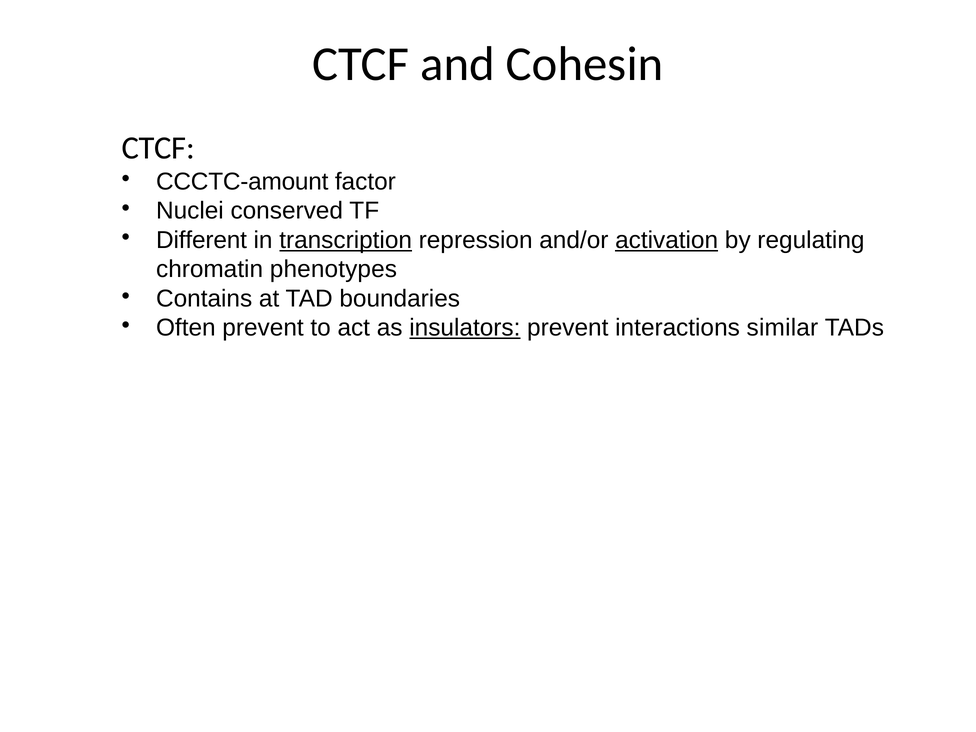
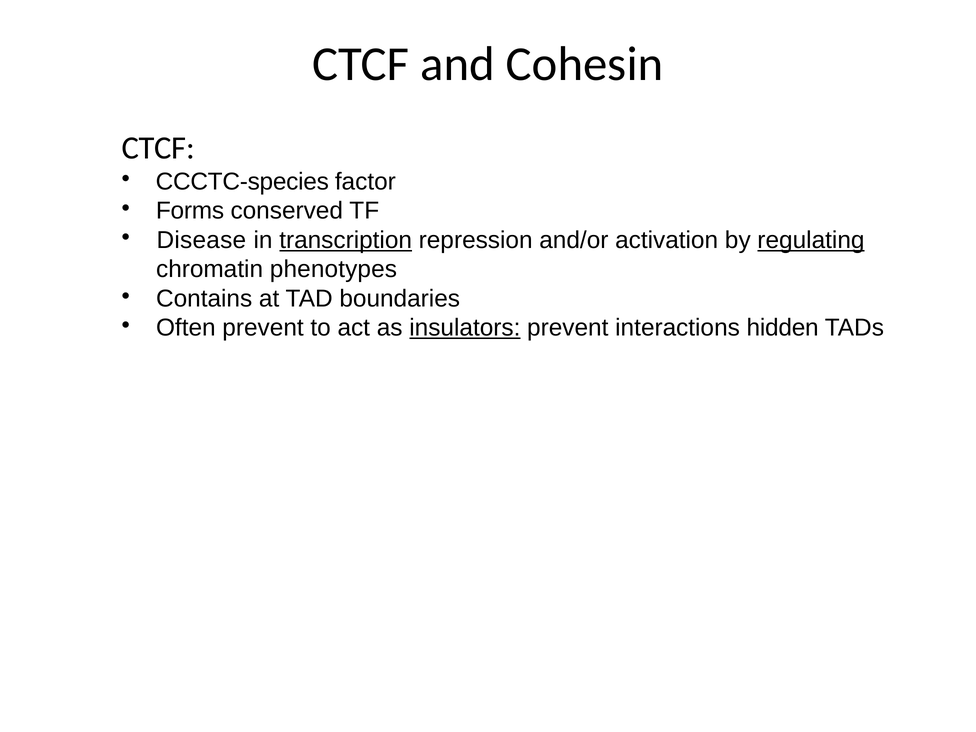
CCCTC-amount: CCCTC-amount -> CCCTC-species (242, 181)
Nuclei: Nuclei -> Forms (190, 211)
Different: Different -> Disease (201, 240)
activation underline: present -> none (667, 240)
regulating underline: none -> present (811, 240)
similar: similar -> hidden (783, 328)
